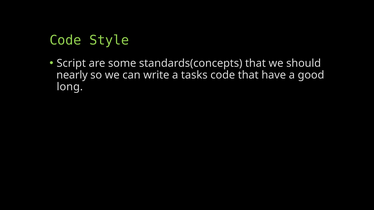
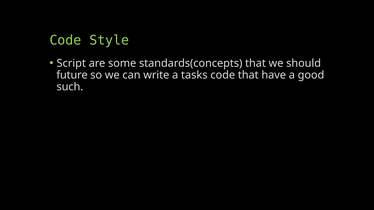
nearly: nearly -> future (72, 75)
long: long -> such (70, 87)
